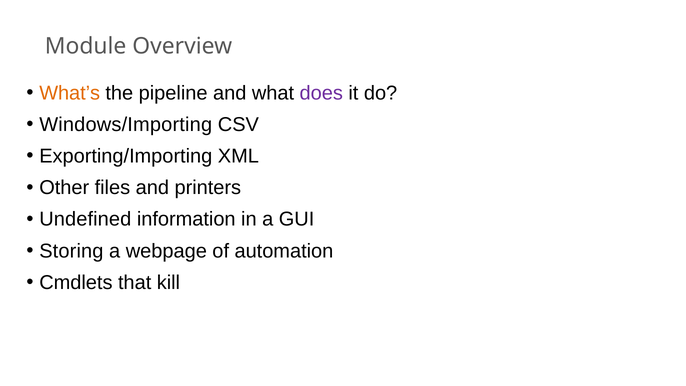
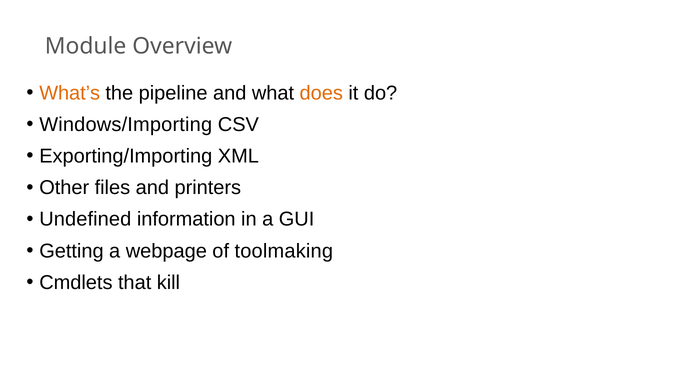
does colour: purple -> orange (321, 93)
Storing: Storing -> Getting (71, 251)
automation: automation -> toolmaking (284, 251)
